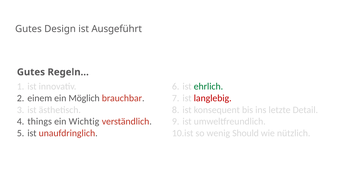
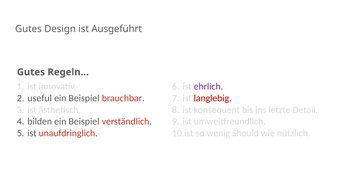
ehrlich colour: green -> purple (208, 86)
einem: einem -> useful (40, 98)
Möglich: Möglich -> Beispiel (84, 98)
things: things -> bilden (40, 121)
Wichtig: Wichtig -> Beispiel (84, 121)
